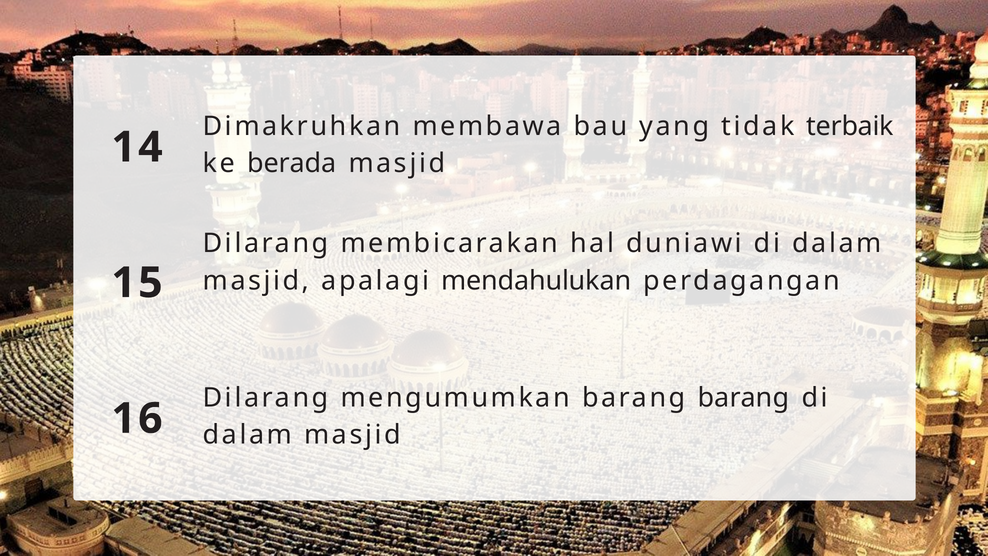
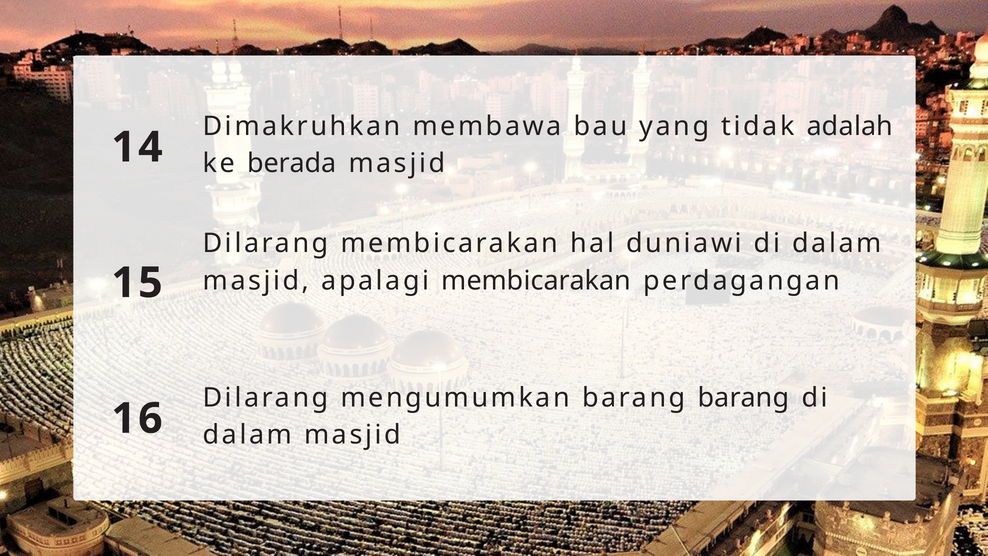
terbaik: terbaik -> adalah (850, 126)
apalagi mendahulukan: mendahulukan -> membicarakan (536, 281)
